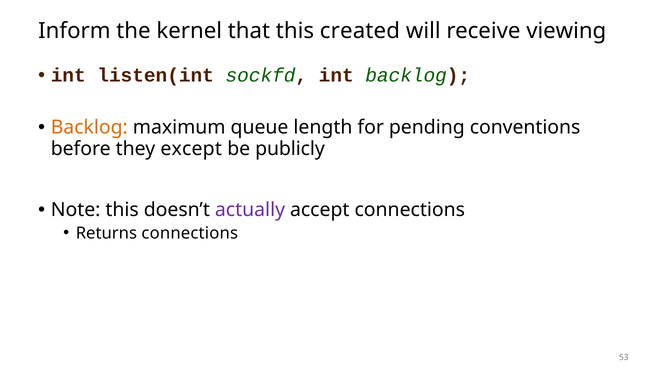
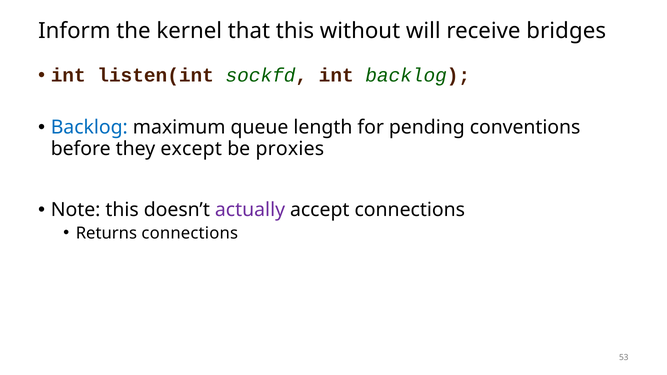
created: created -> without (360, 31)
viewing: viewing -> bridges (566, 31)
Backlog colour: orange -> blue (89, 128)
publicly: publicly -> proxies (290, 149)
